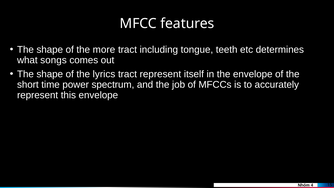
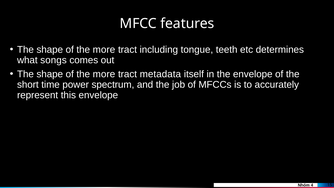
lyrics: lyrics -> more (104, 74)
tract represent: represent -> metadata (160, 74)
